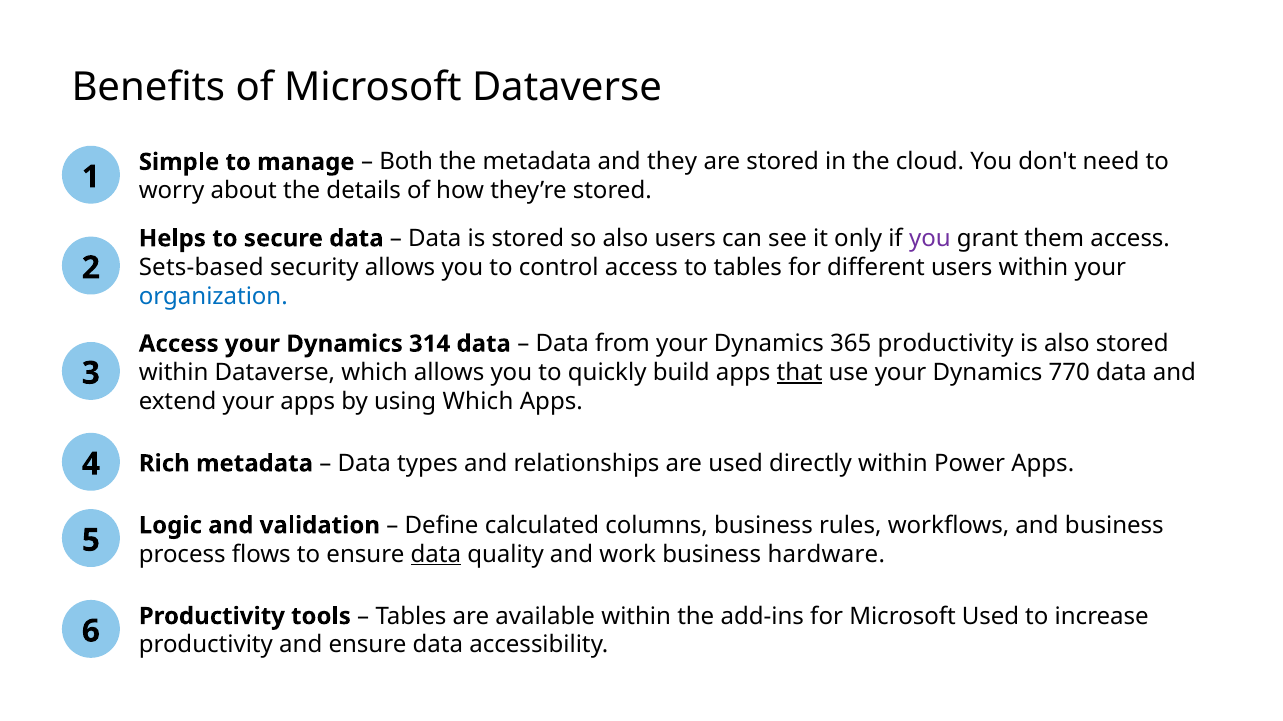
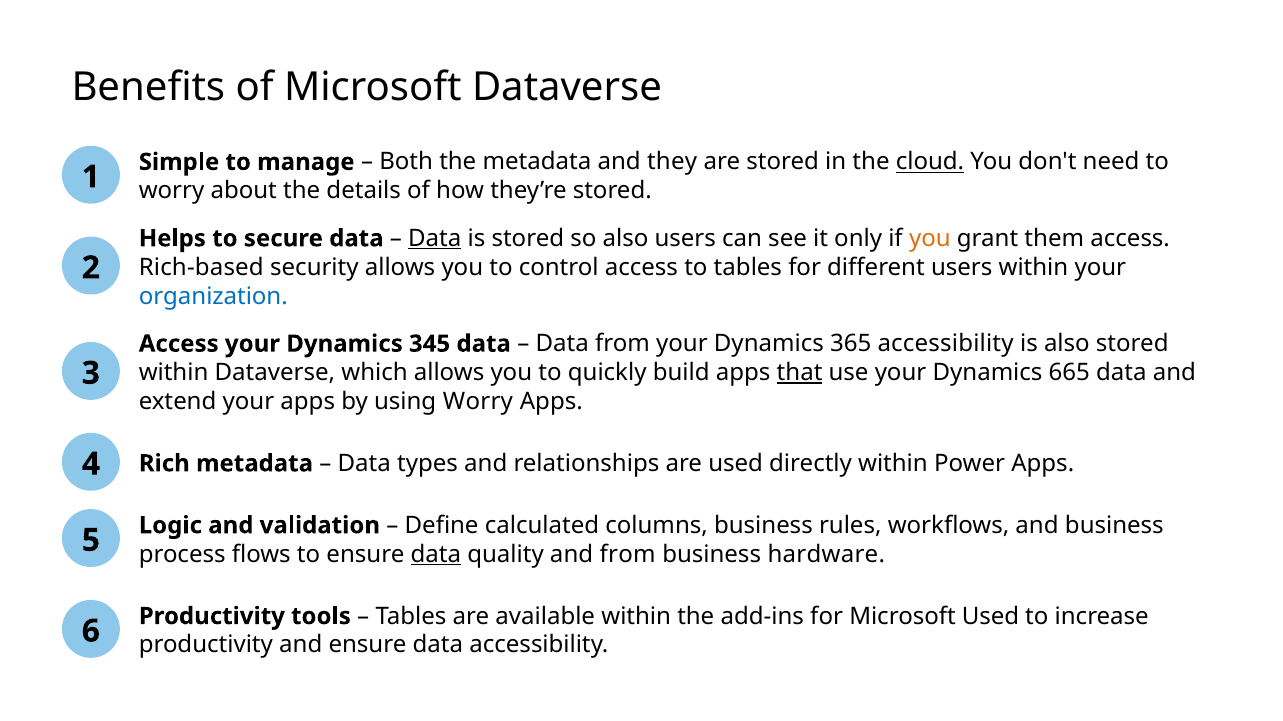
cloud underline: none -> present (930, 162)
Data underline: none -> present (435, 239)
you colour: purple -> orange (930, 239)
Sets-based: Sets-based -> Rich-based (201, 268)
314: 314 -> 345 (430, 344)
365 productivity: productivity -> accessibility (946, 344)
770: 770 -> 665 (1069, 373)
using Which: Which -> Worry (478, 402)
and work: work -> from (628, 555)
